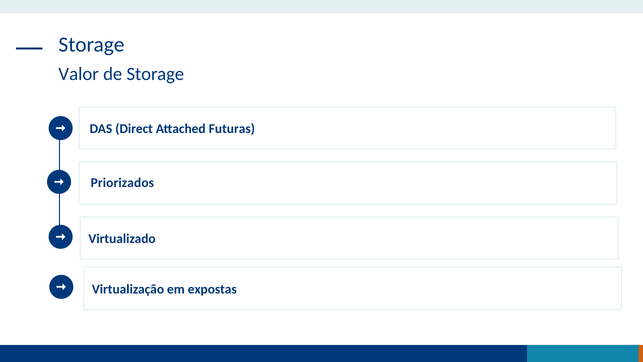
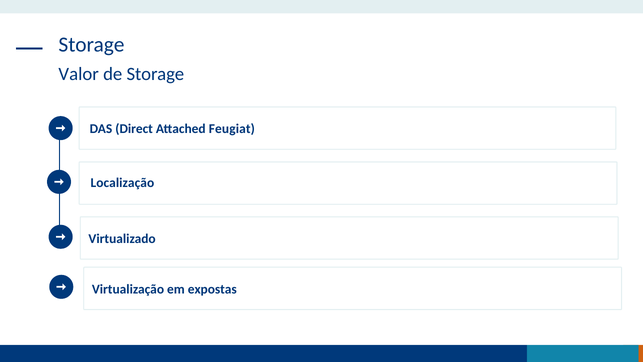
Futuras: Futuras -> Feugiat (232, 129)
Priorizados: Priorizados -> Localização (122, 182)
